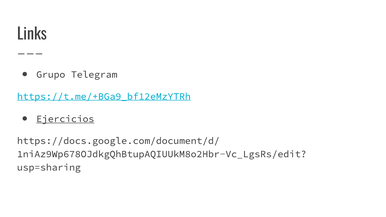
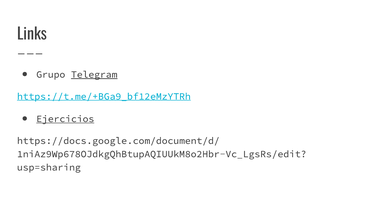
Telegram underline: none -> present (94, 75)
